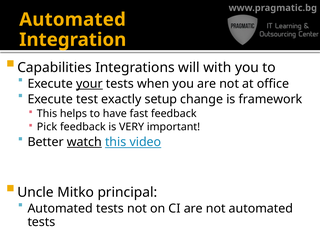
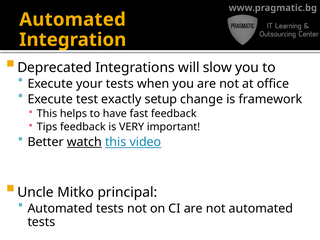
Capabilities: Capabilities -> Deprecated (55, 67)
with: with -> slow (217, 67)
your underline: present -> none (89, 84)
Pick: Pick -> Tips (47, 127)
